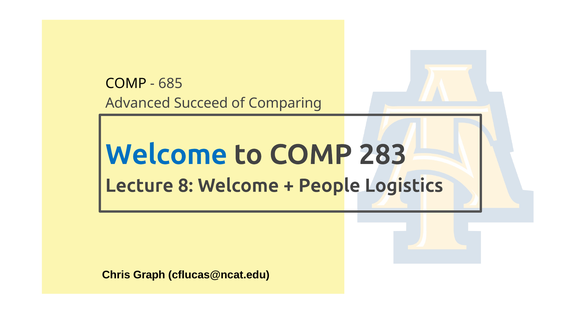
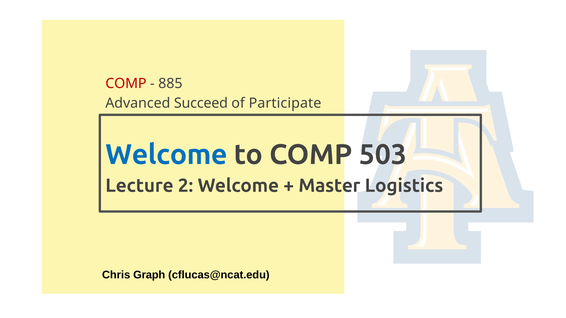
COMP colour: black -> red (126, 84)
685: 685 -> 885 (170, 84)
Comparing: Comparing -> Participate (285, 103)
283: 283 -> 503 (383, 155)
8: 8 -> 2 (186, 186)
People: People -> Master (329, 186)
